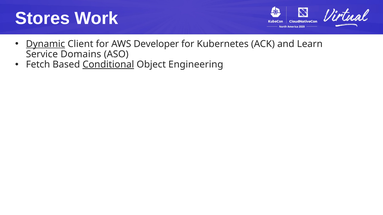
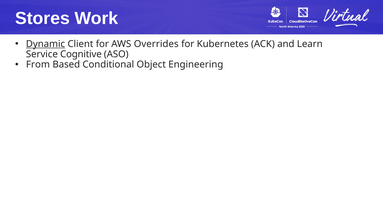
Developer: Developer -> Overrides (156, 44)
Domains: Domains -> Cognitive (81, 54)
Fetch: Fetch -> From (38, 65)
Conditional underline: present -> none (108, 65)
